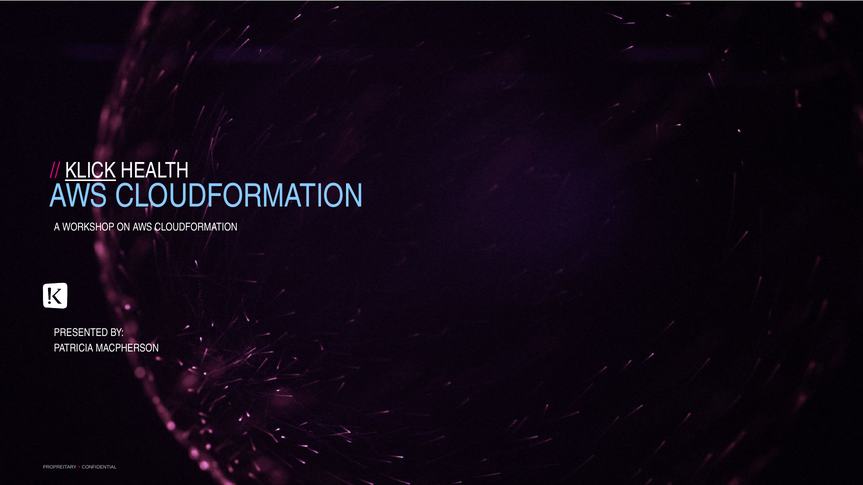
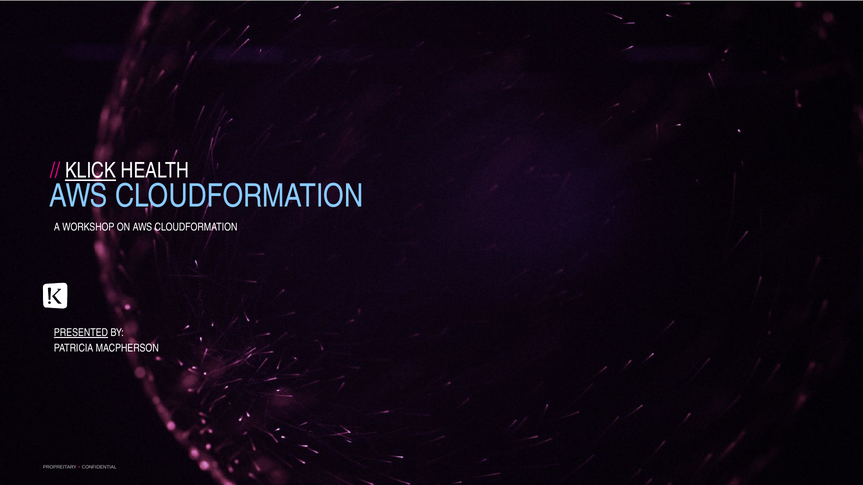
PRESENTED underline: none -> present (81, 333)
